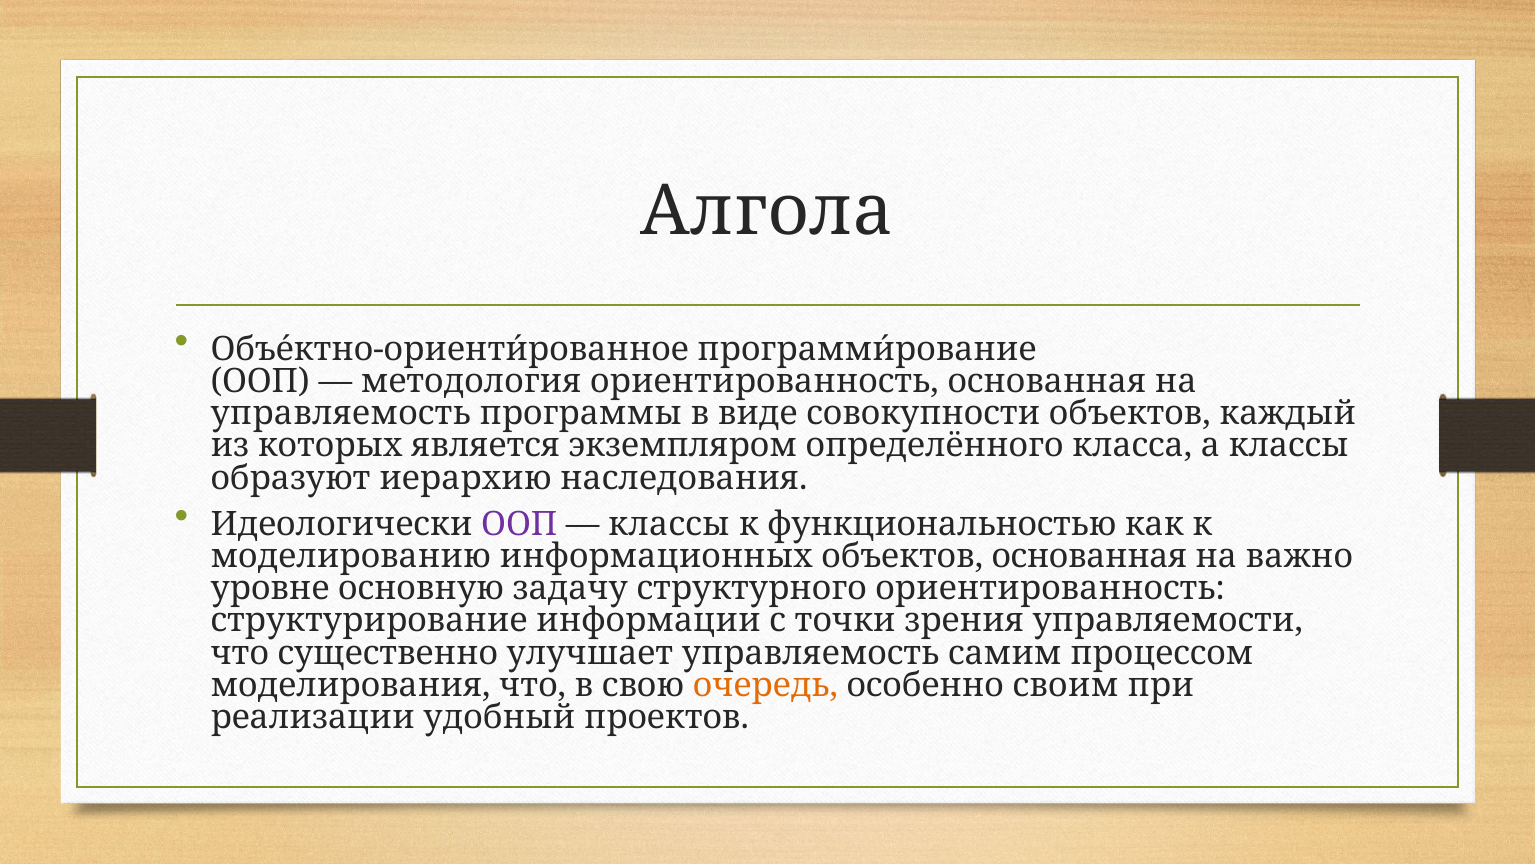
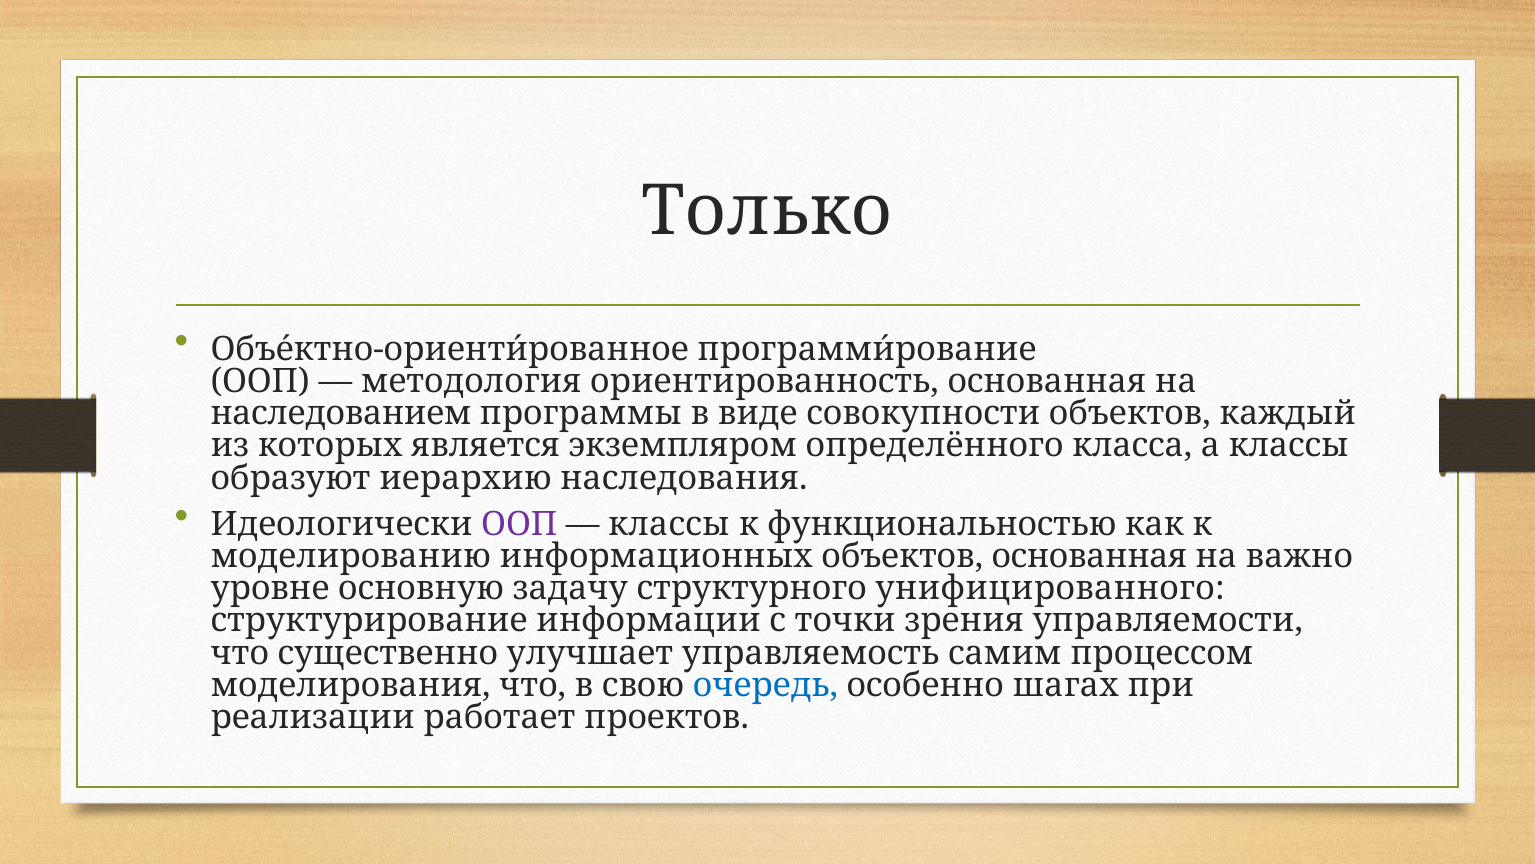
Алгола: Алгола -> Только (767, 211)
управляемость: управляемость -> наследованием (341, 413)
структурного ориентированность: ориентированность -> унифицированного (1050, 588)
очередь colour: orange -> blue (765, 685)
своим: своим -> шагах (1066, 685)
удобный: удобный -> работает (499, 717)
